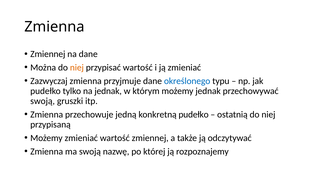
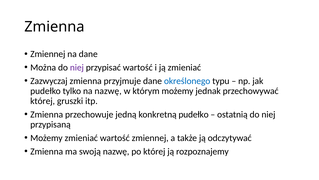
niej colour: orange -> purple (77, 67)
na jednak: jednak -> nazwę (108, 91)
swoją: swoją -> której (43, 101)
